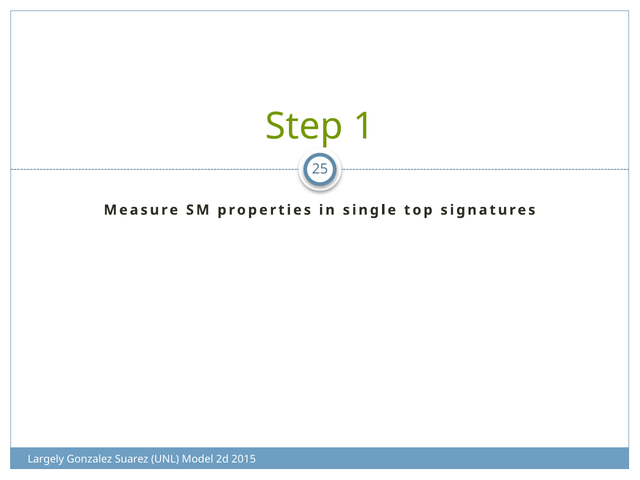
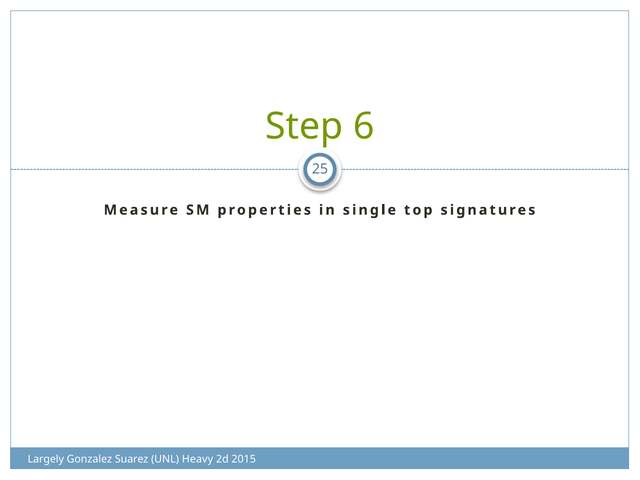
1: 1 -> 6 (364, 126)
Model: Model -> Heavy (198, 459)
